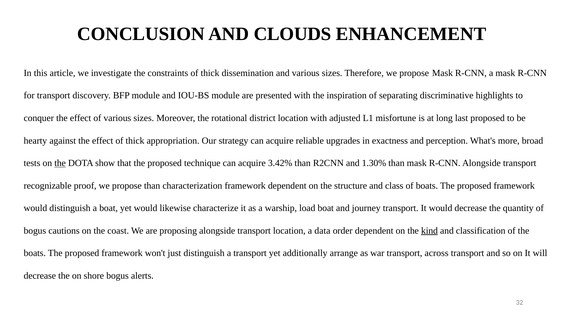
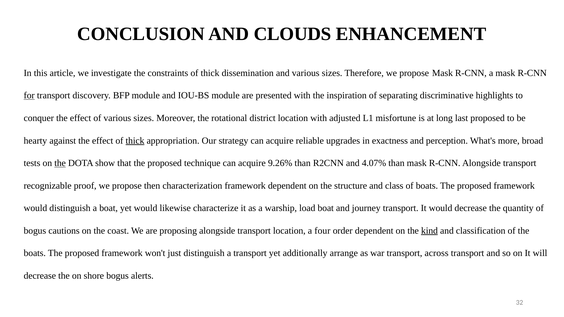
for underline: none -> present (29, 96)
thick underline: none -> present (135, 141)
3.42%: 3.42% -> 9.26% (280, 163)
1.30%: 1.30% -> 4.07% (374, 163)
propose than: than -> then (152, 186)
data: data -> four (322, 231)
